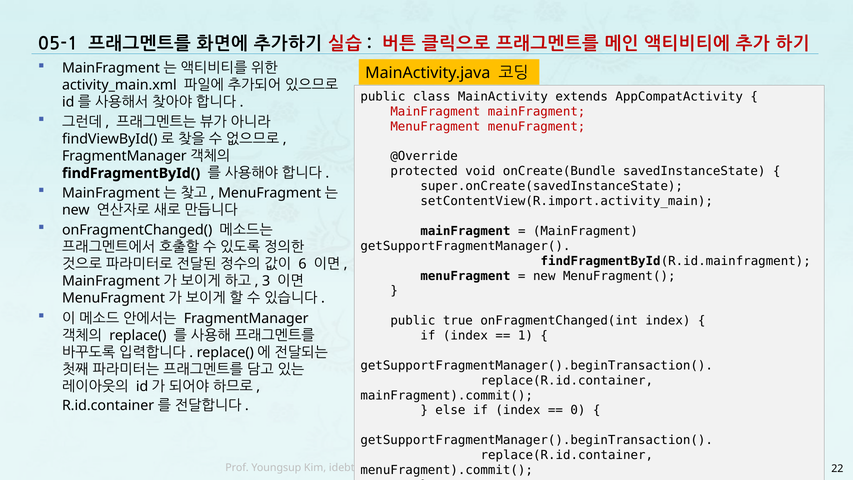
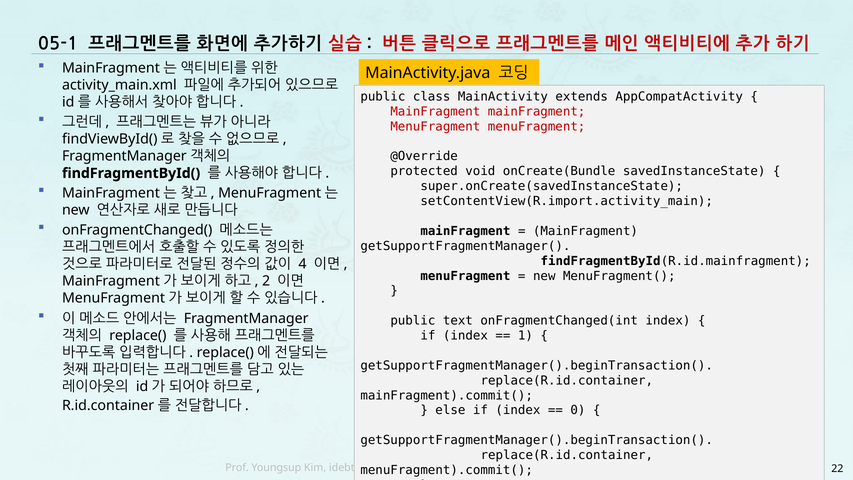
6: 6 -> 4 (303, 264)
3: 3 -> 2 (266, 281)
true: true -> text (458, 321)
